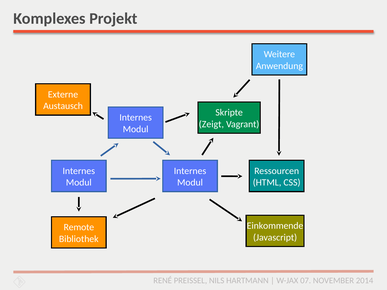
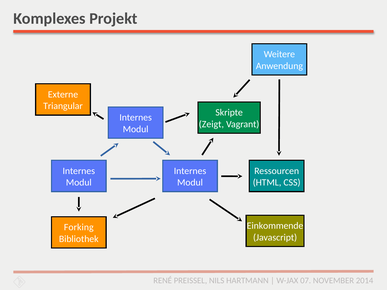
Austausch: Austausch -> Triangular (63, 106)
Remote: Remote -> Forking (79, 227)
